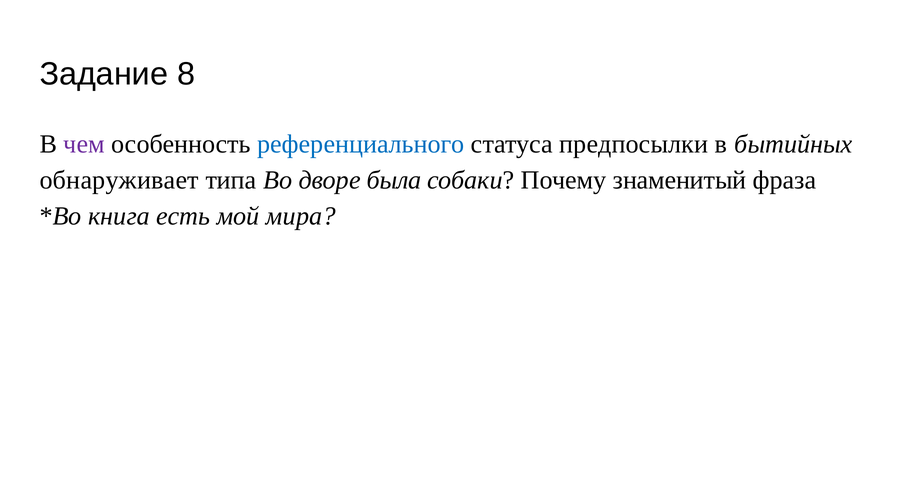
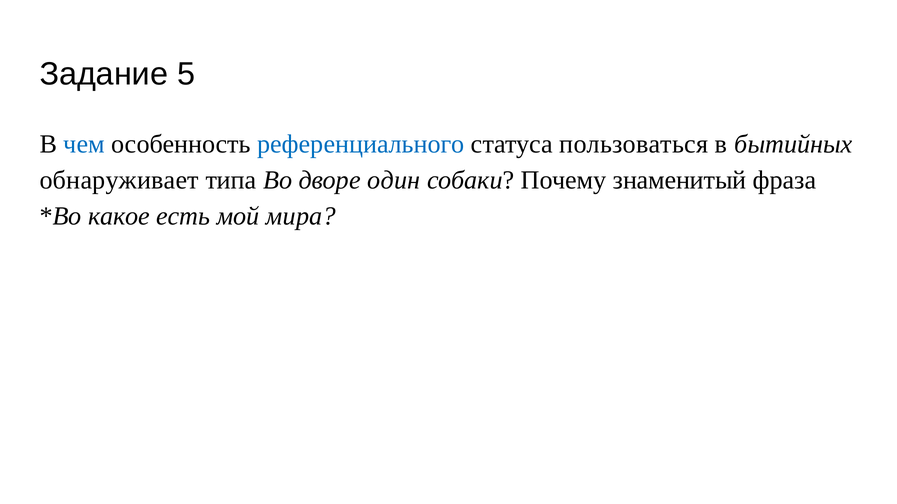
8: 8 -> 5 (186, 74)
чем colour: purple -> blue (84, 144)
предпосылки: предпосылки -> пользоваться (634, 144)
была: была -> один (394, 180)
книга: книга -> какое (119, 216)
